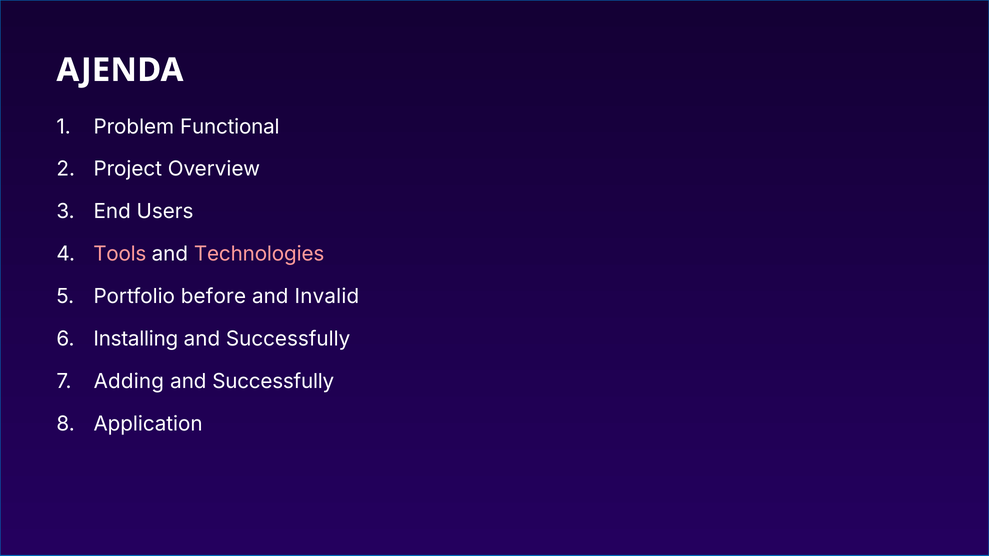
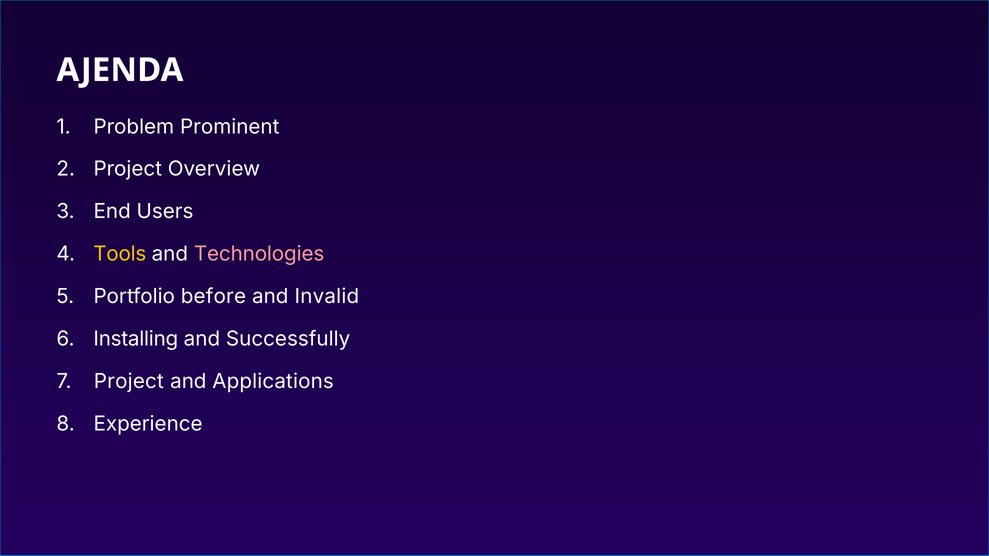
Functional: Functional -> Prominent (230, 127)
Tools colour: pink -> yellow (120, 254)
Adding: Adding -> Project (129, 382)
Successfully: Successfully -> Applications (273, 382)
Application: Application -> Experience (148, 424)
